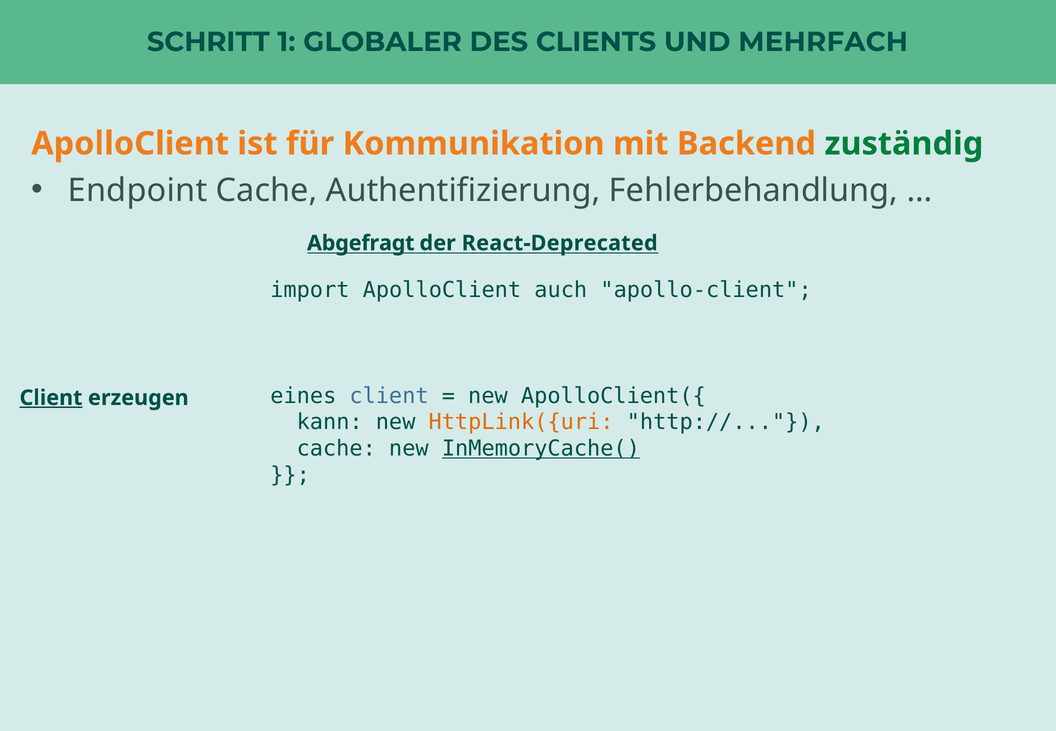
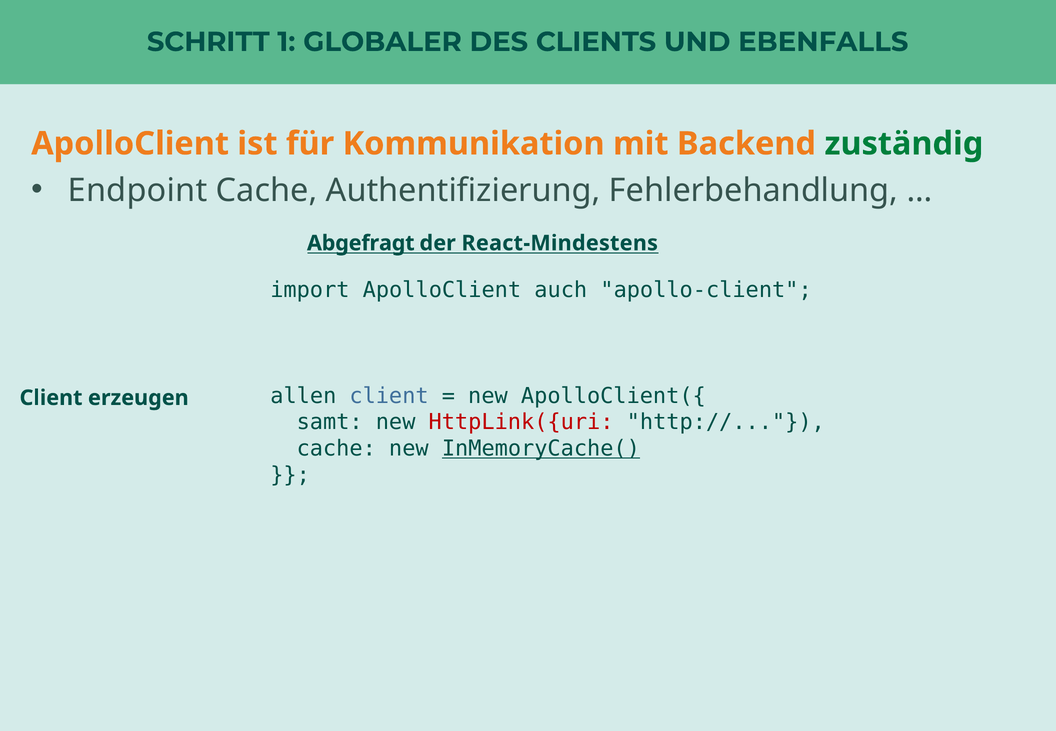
MEHRFACH: MEHRFACH -> EBENFALLS (823, 42)
React-Deprecated: React-Deprecated -> React-Mindestens (560, 243)
eines: eines -> allen (303, 396)
Client underline: present -> none (51, 398)
kann: kann -> samt (330, 422)
HttpLink({uri colour: orange -> red (521, 422)
